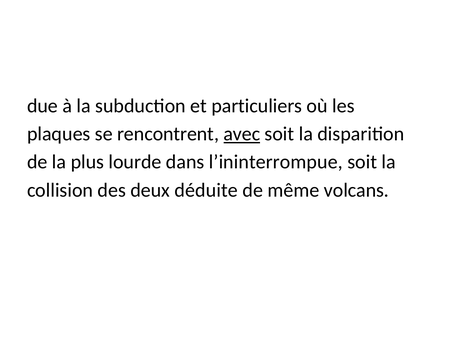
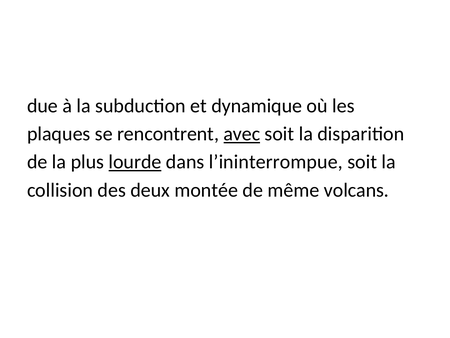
particuliers: particuliers -> dynamique (257, 106)
lourde underline: none -> present (135, 162)
déduite: déduite -> montée (206, 190)
